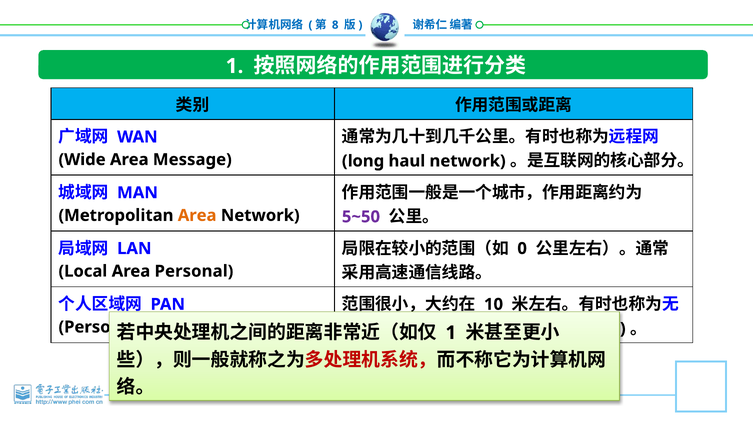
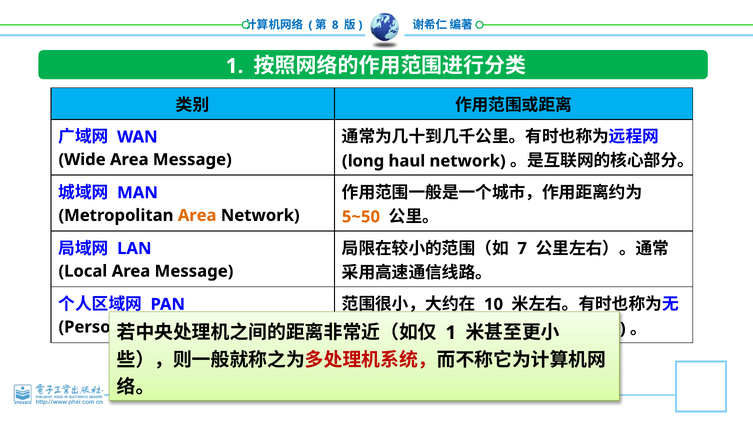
5~50 colour: purple -> orange (361, 217)
0: 0 -> 7 (522, 249)
Local Area Personal: Personal -> Message (194, 272)
